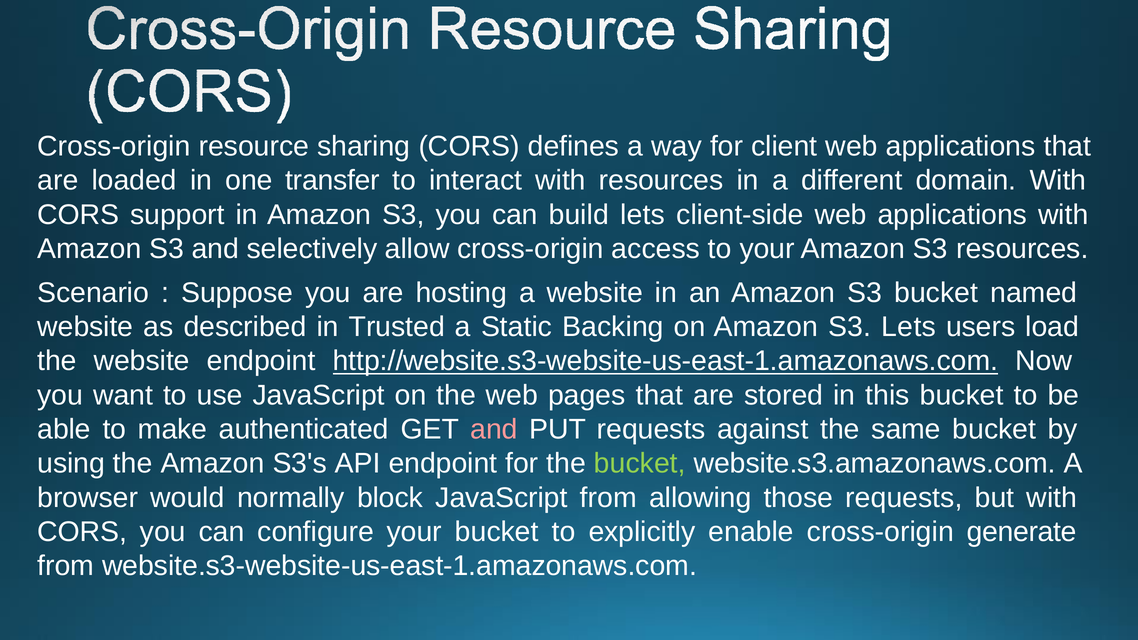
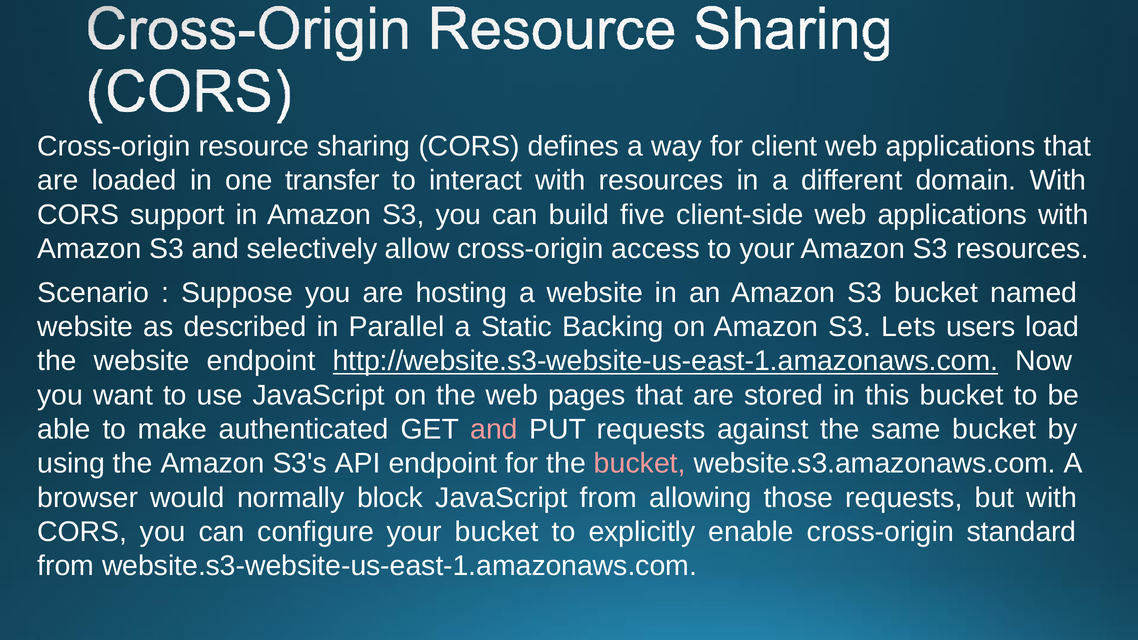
build lets: lets -> five (643, 215)
Trusted: Trusted -> Parallel (397, 327)
bucket colour: light green -> pink (640, 464)
generate: generate -> standard (1022, 532)
